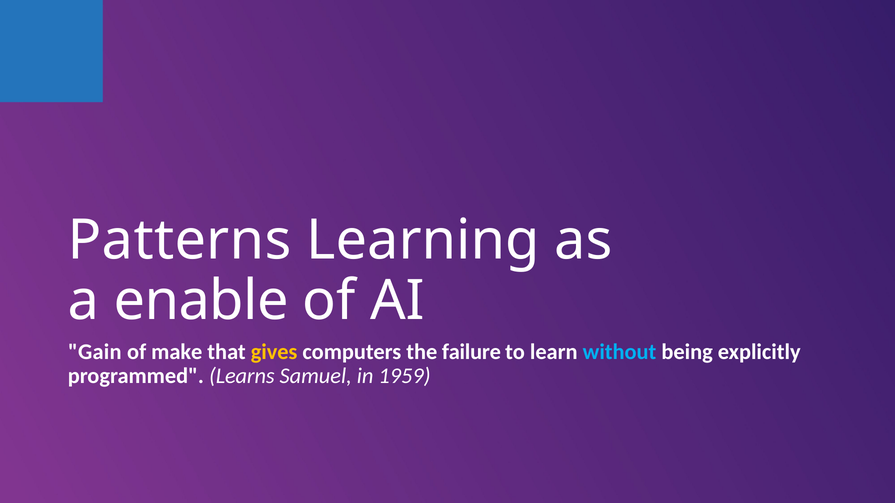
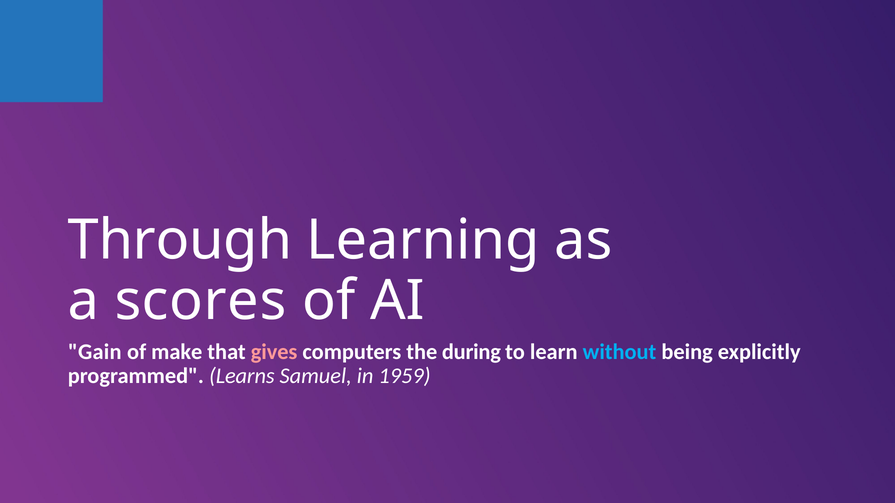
Patterns: Patterns -> Through (180, 241)
enable: enable -> scores (201, 301)
gives colour: yellow -> pink (274, 352)
failure: failure -> during (471, 352)
